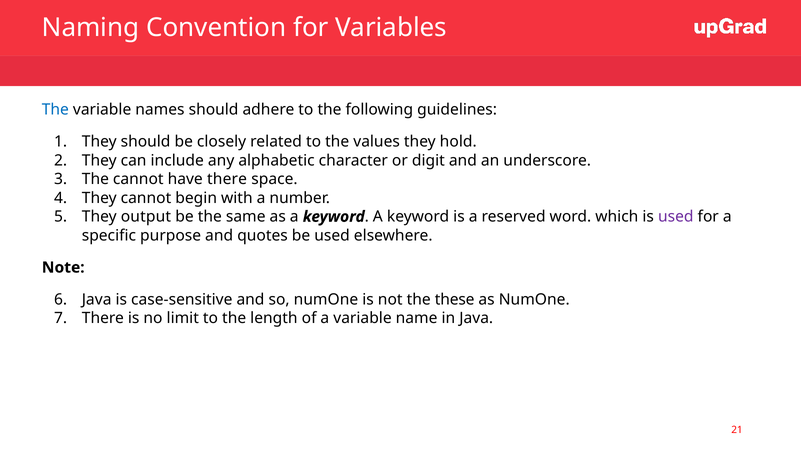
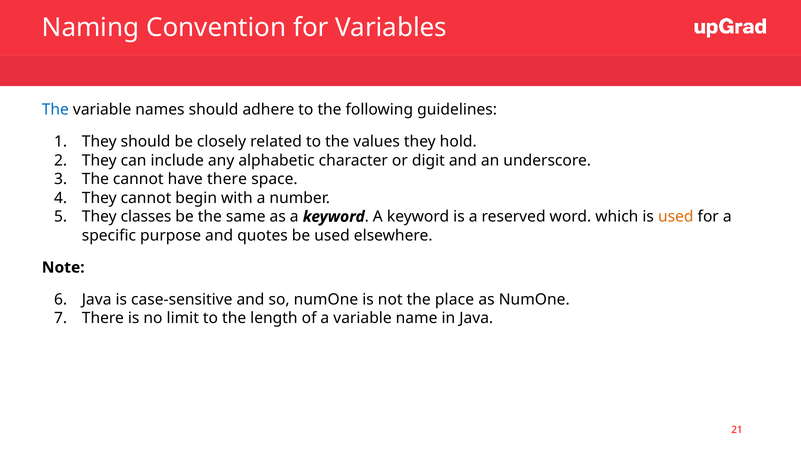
output: output -> classes (146, 216)
used colour: purple -> orange (676, 216)
these: these -> place (454, 299)
